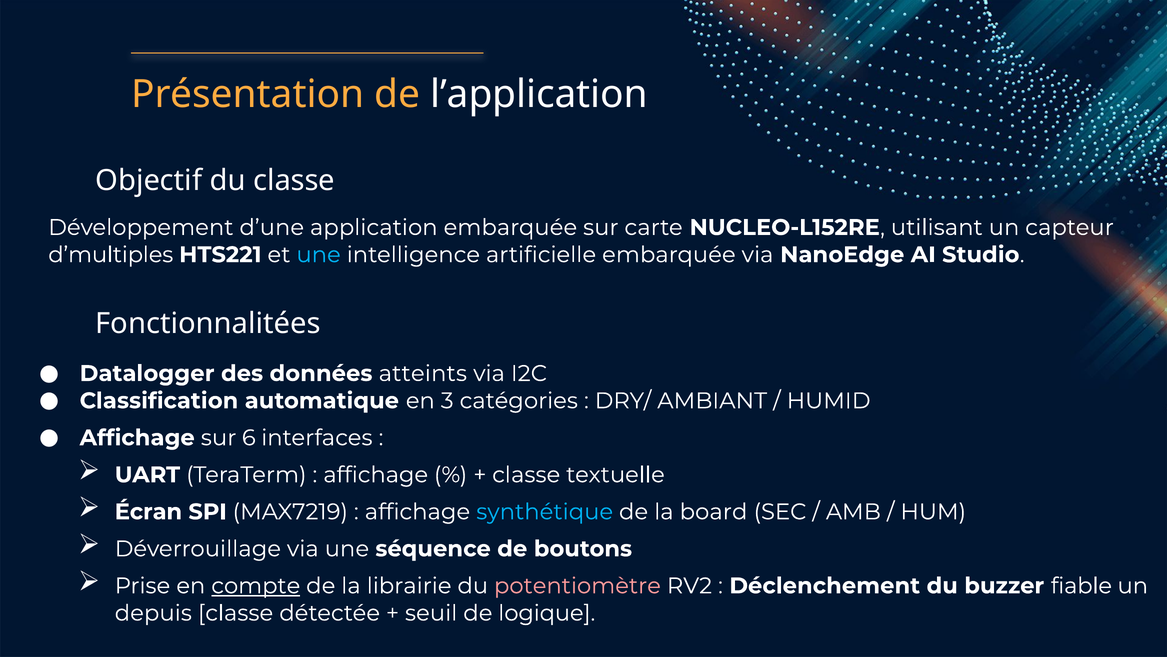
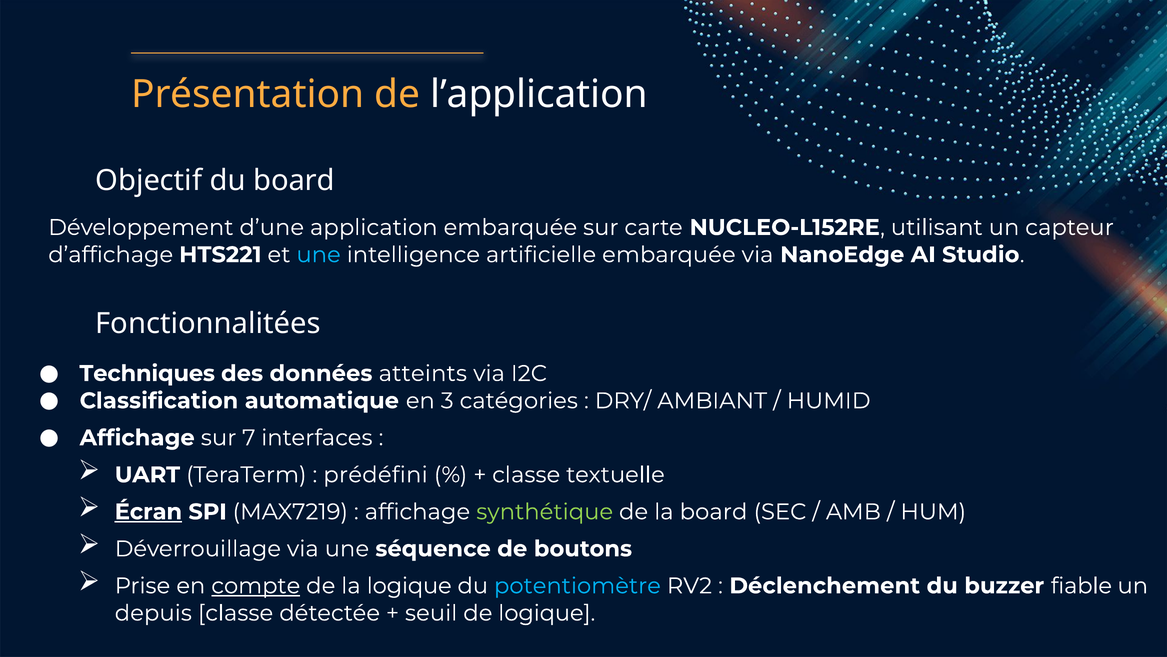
du classe: classe -> board (294, 180)
d’multiples: d’multiples -> d’affichage (111, 255)
Datalogger: Datalogger -> Techniques (147, 373)
6: 6 -> 7 (249, 437)
affichage: affichage -> prédéfini (376, 474)
Écran underline: none -> present (148, 511)
synthétique colour: light blue -> light green (545, 511)
la librairie: librairie -> logique (409, 585)
potentiomètre colour: pink -> light blue (577, 585)
